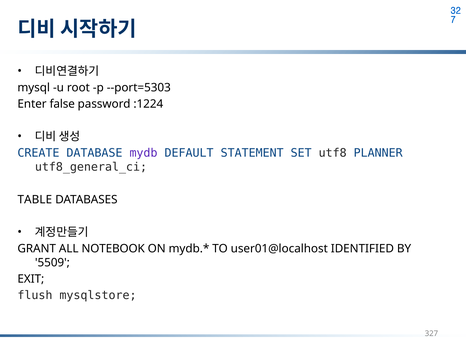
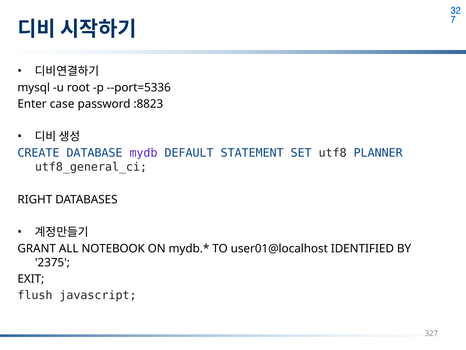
--port=5303: --port=5303 -> --port=5336 (139, 87)
false: false -> case (62, 104)
:1224: :1224 -> :8823 (148, 104)
TABLE: TABLE -> RIGHT (35, 199)
5509: 5509 -> 2375 (52, 262)
mysqlstore: mysqlstore -> javascript (98, 295)
